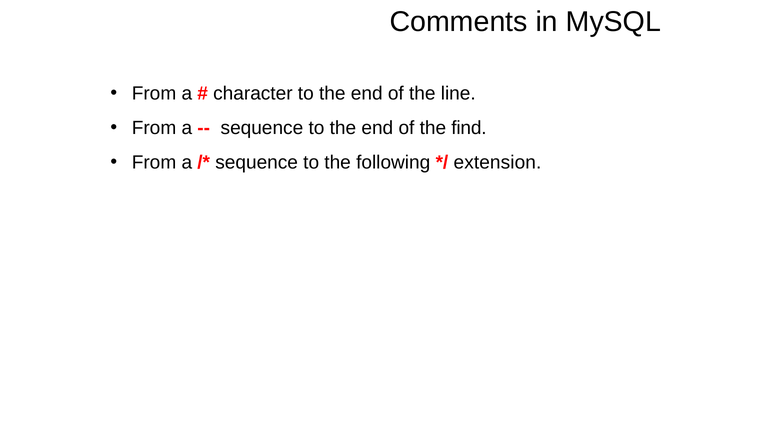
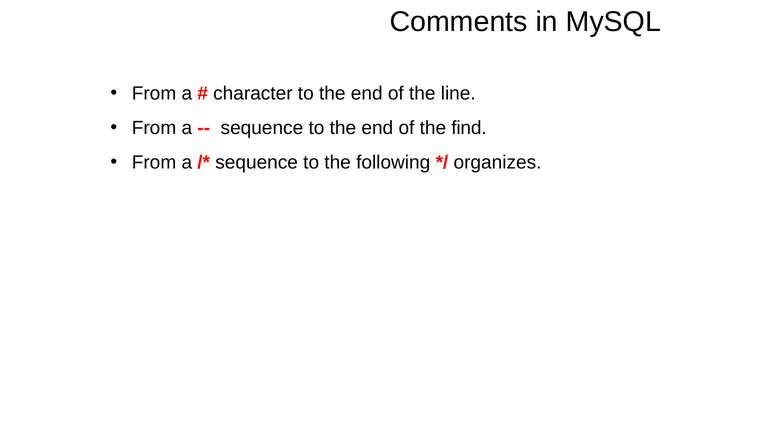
extension: extension -> organizes (497, 162)
